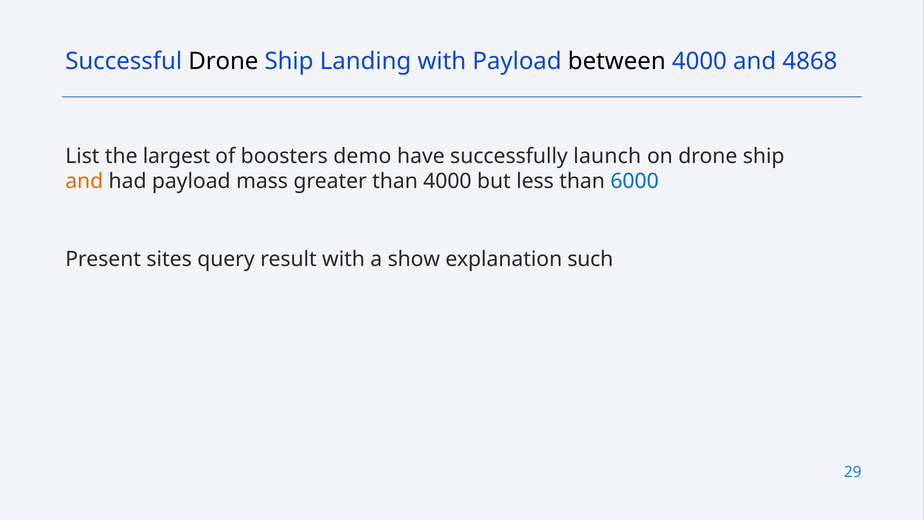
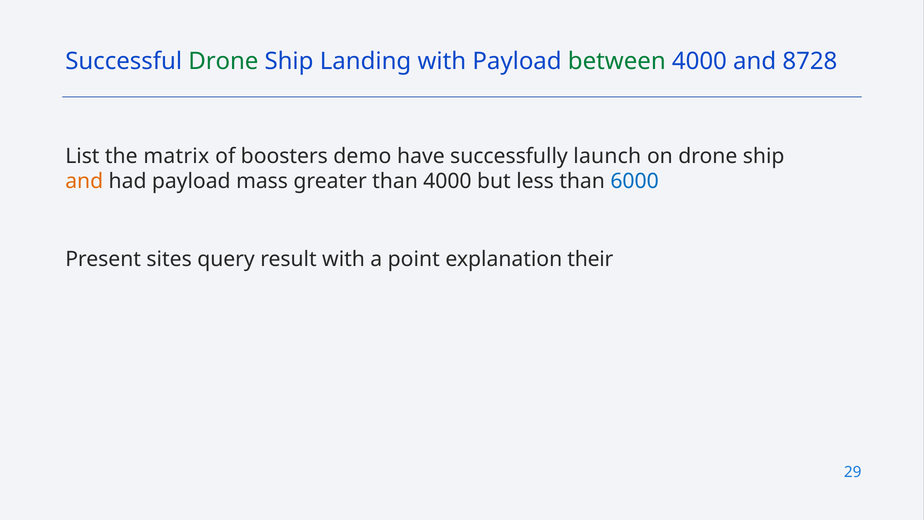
Drone colour: black -> green (223, 61)
between colour: black -> green (617, 61)
4868: 4868 -> 8728 (810, 61)
largest: largest -> matrix (176, 156)
show: show -> point (414, 259)
such: such -> their (590, 259)
